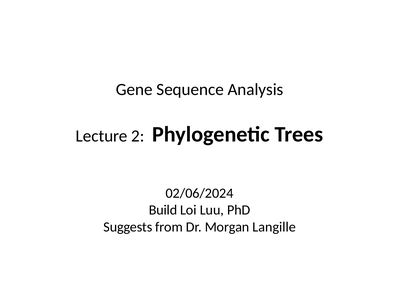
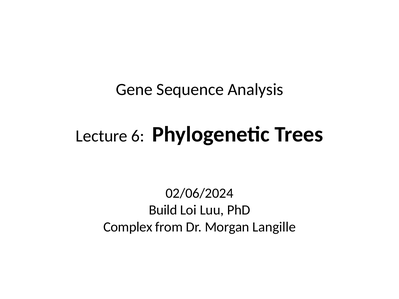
2: 2 -> 6 (138, 136)
Suggests: Suggests -> Complex (128, 227)
